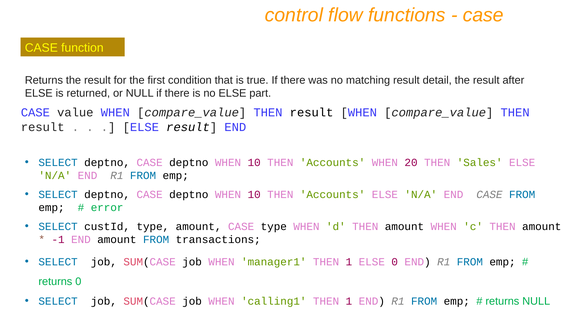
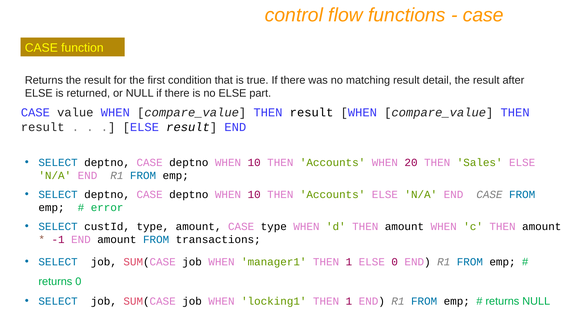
calling1: calling1 -> locking1 (274, 301)
